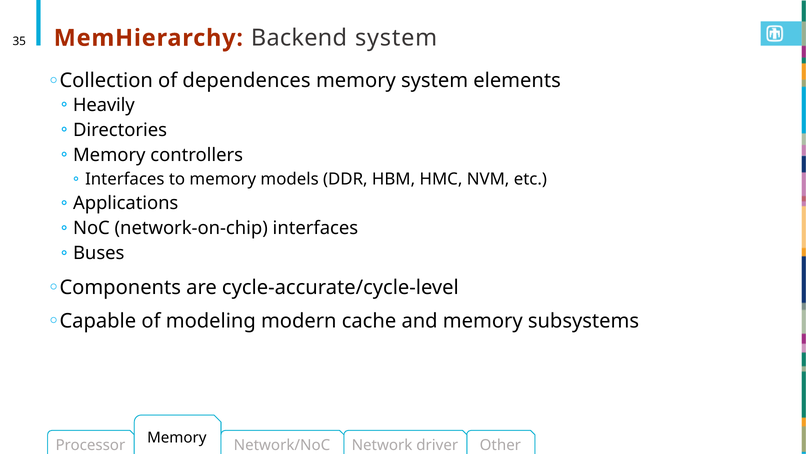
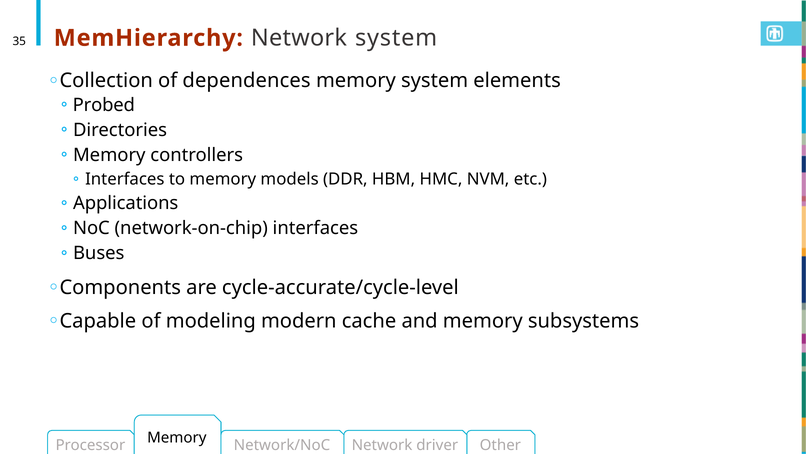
MemHierarchy Backend: Backend -> Network (299, 38)
Heavily: Heavily -> Probed (104, 105)
